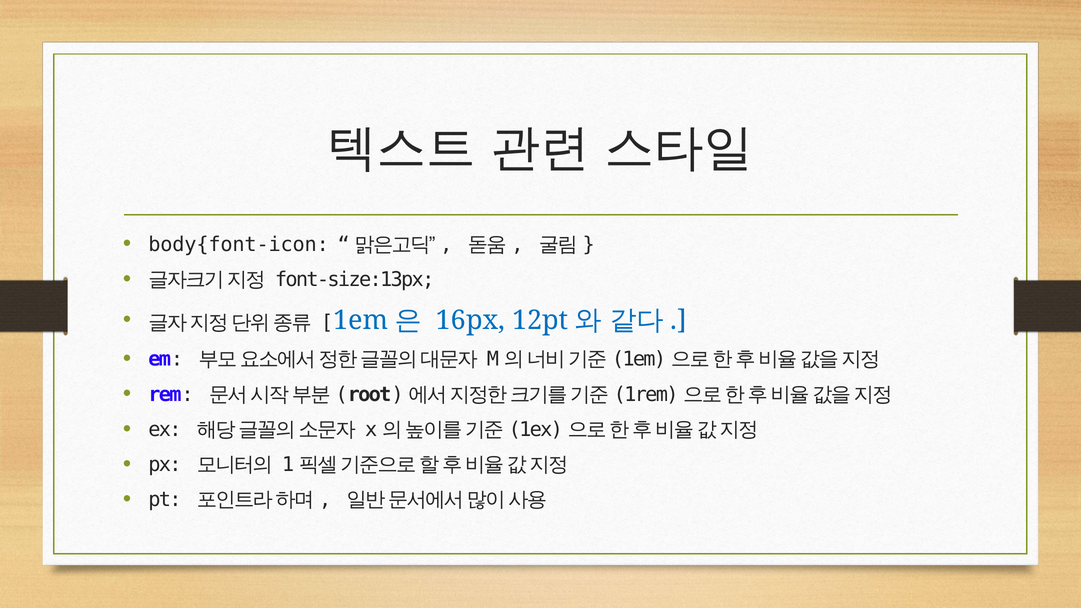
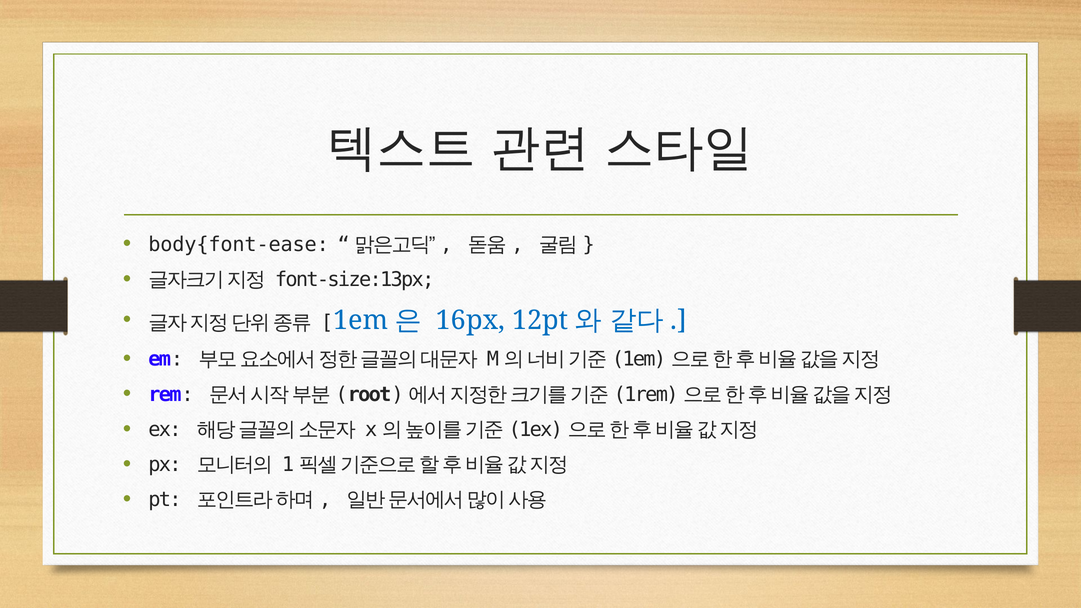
body{font-icon: body{font-icon -> body{font-ease (239, 244)
